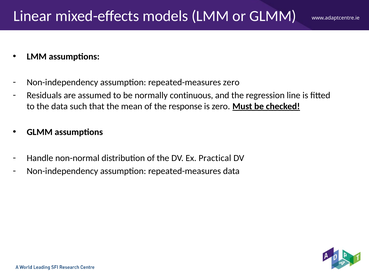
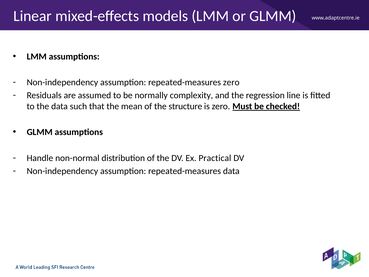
continuous: continuous -> complexity (191, 95)
response: response -> structure (185, 106)
